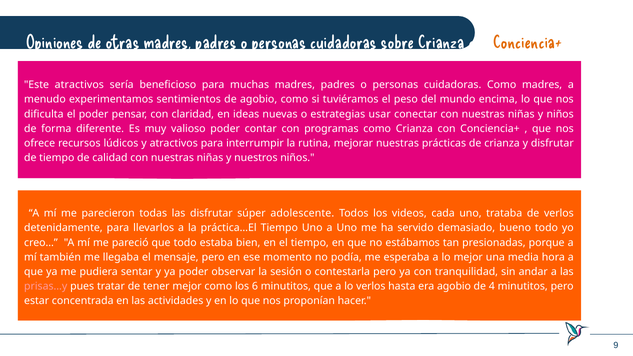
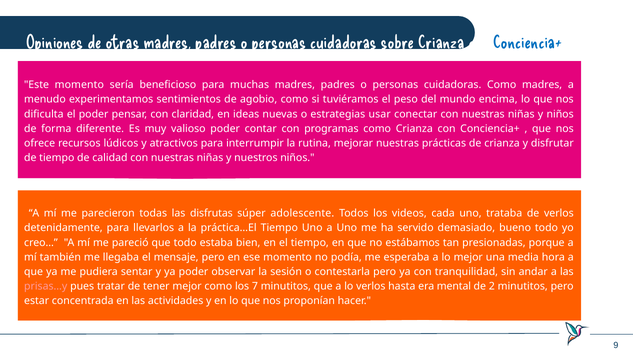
Conciencia+ colour: orange -> blue (528, 42)
Este atractivos: atractivos -> momento (79, 85)
las disfrutar: disfrutar -> disfrutas (211, 214)
6: 6 -> 7 (255, 286)
era agobio: agobio -> mental (454, 286)
4: 4 -> 2 (492, 286)
